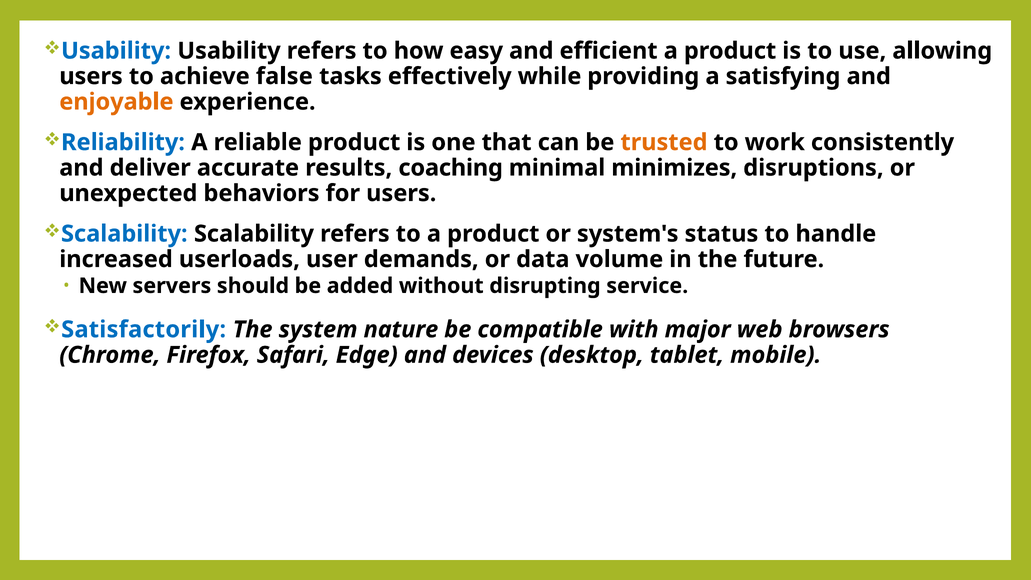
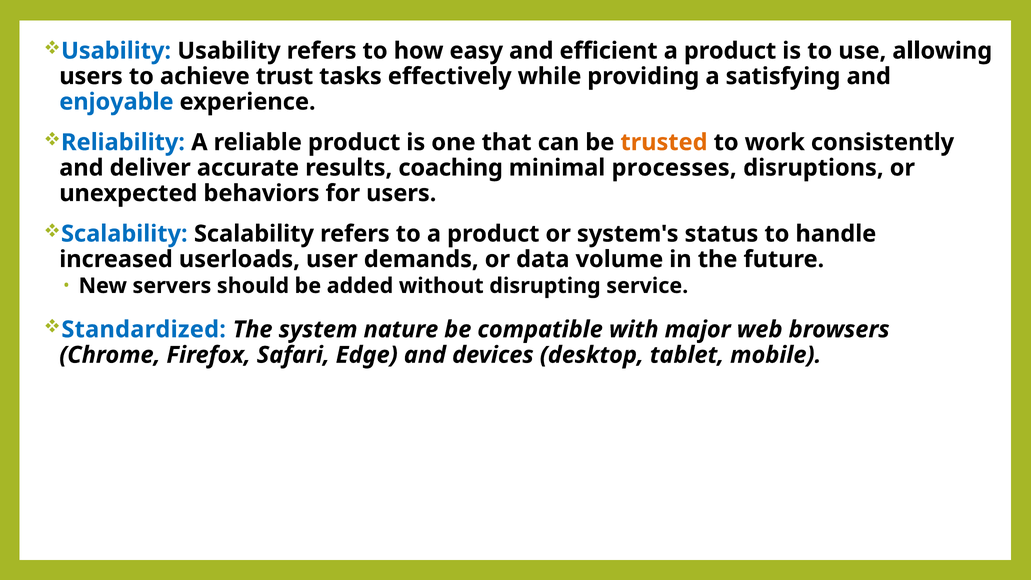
false: false -> trust (285, 76)
enjoyable colour: orange -> blue (116, 102)
minimizes: minimizes -> processes (674, 168)
Satisfactorily: Satisfactorily -> Standardized (144, 329)
